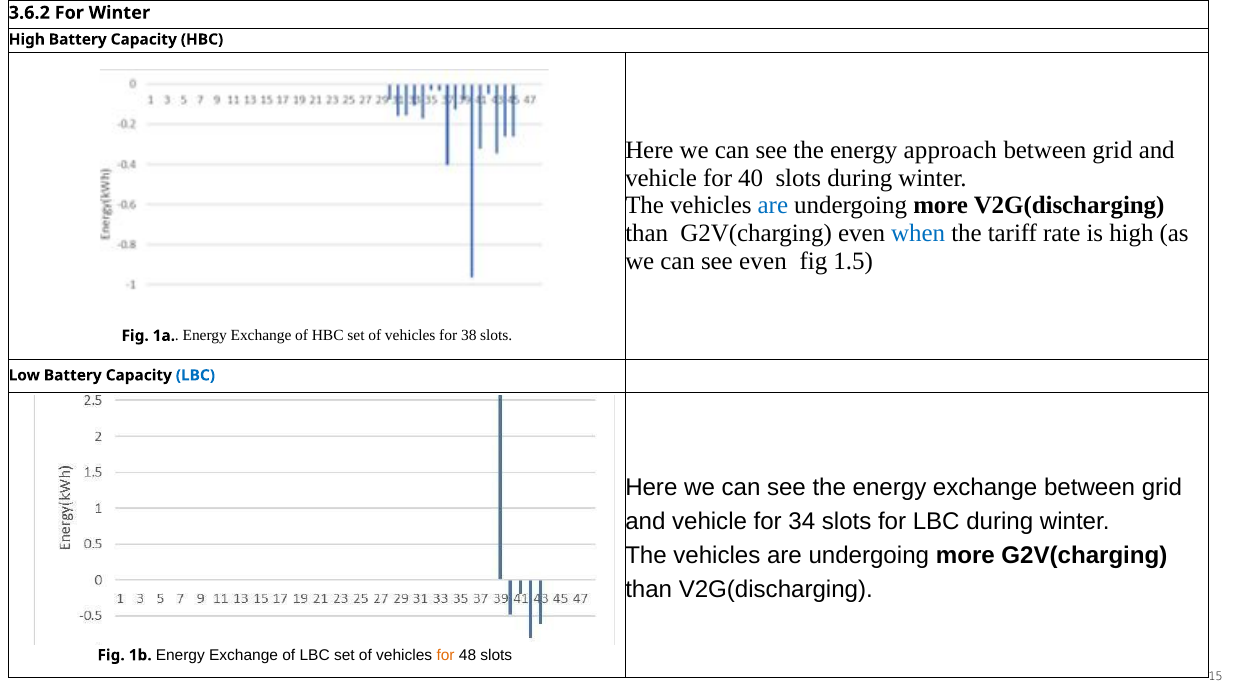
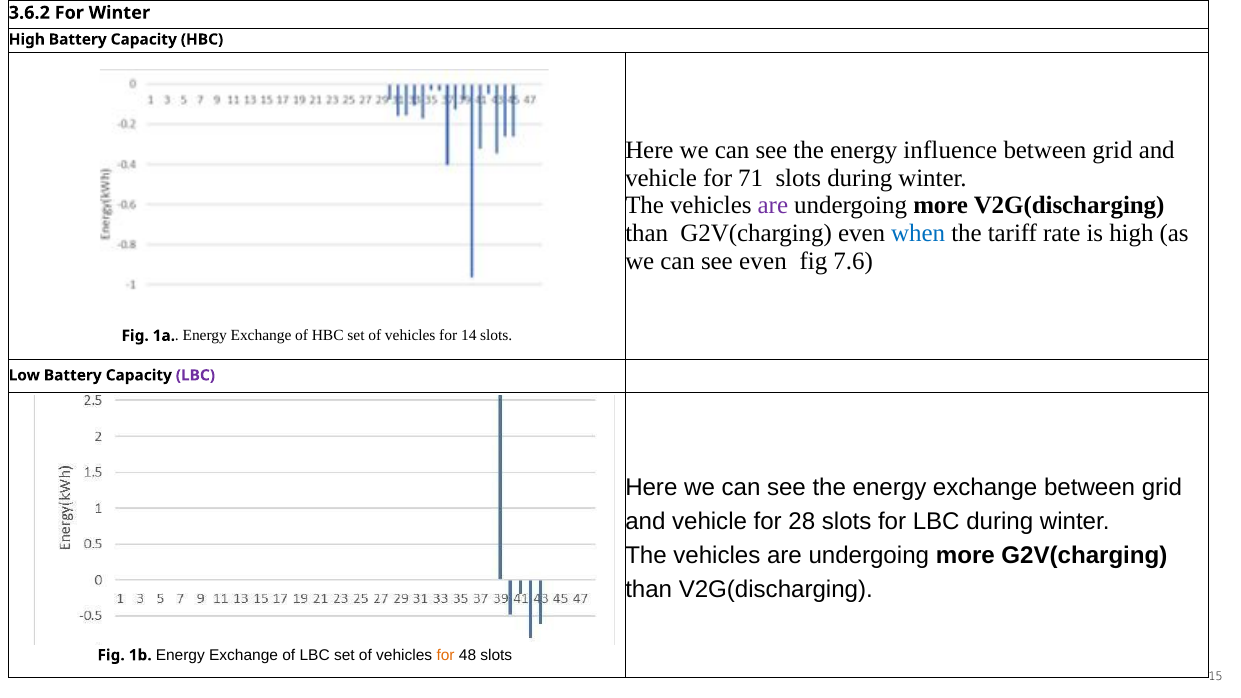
approach: approach -> influence (950, 150)
40: 40 -> 71 (751, 178)
are colour: blue -> purple (773, 206)
1.5: 1.5 -> 7.6 (853, 261)
38: 38 -> 14 (469, 336)
LBC colour: blue -> purple (195, 375)
34: 34 -> 28 (802, 522)
